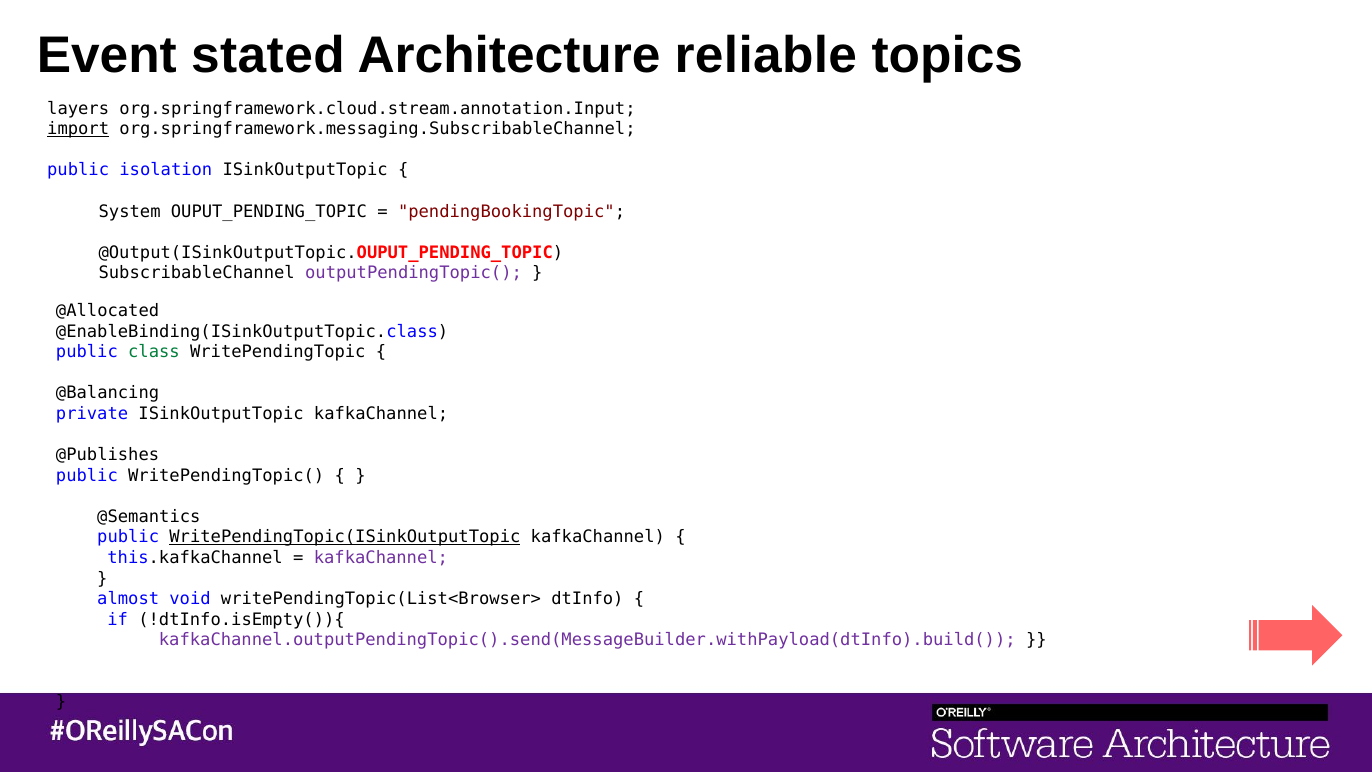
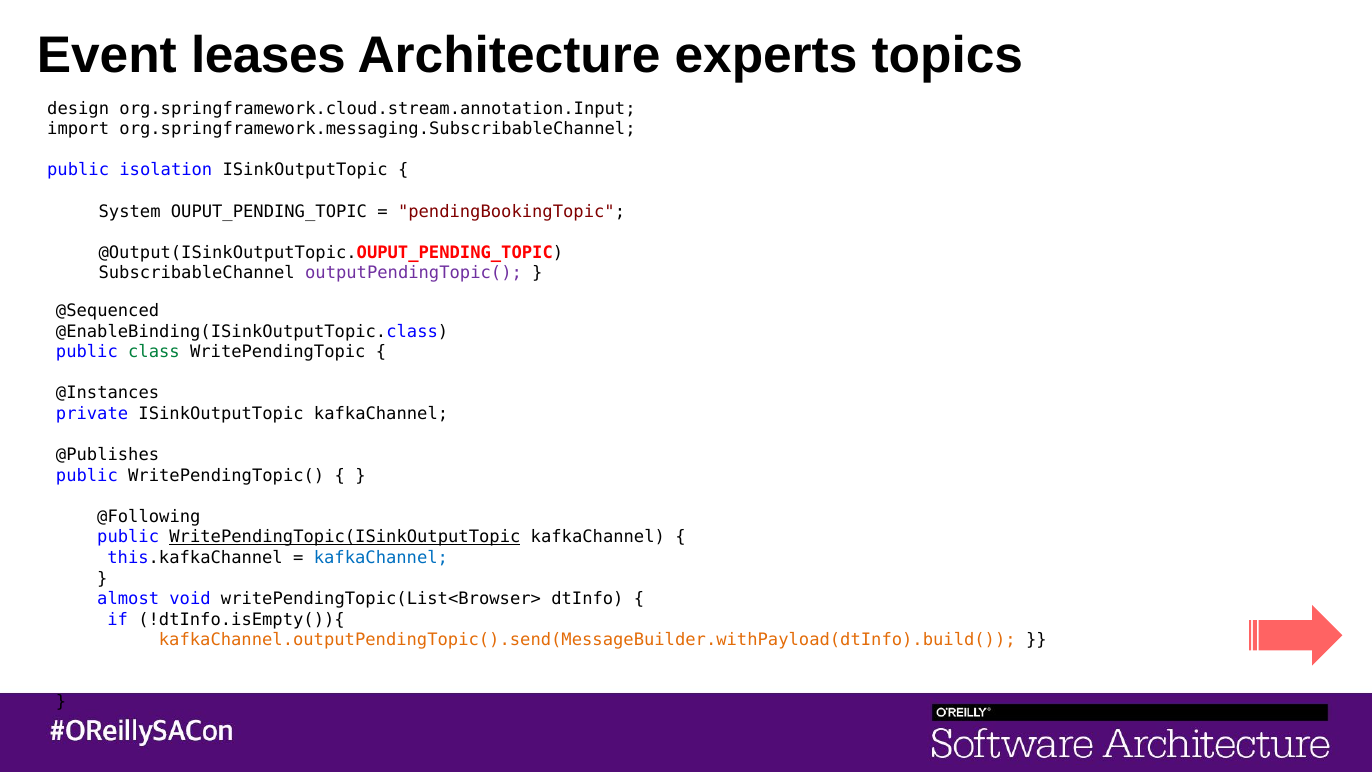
stated: stated -> leases (268, 55)
reliable: reliable -> experts (766, 55)
layers: layers -> design (78, 108)
import underline: present -> none (78, 129)
@Allocated: @Allocated -> @Sequenced (108, 311)
@Balancing: @Balancing -> @Instances (108, 393)
@Semantics: @Semantics -> @Following (149, 517)
kafkaChannel colour: purple -> blue (381, 558)
kafkaChannel.outputPendingTopic().send(MessageBuilder.withPayload(dtInfo).build( colour: purple -> orange (587, 640)
